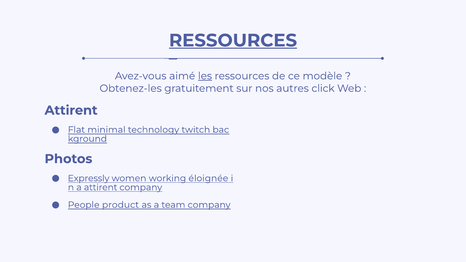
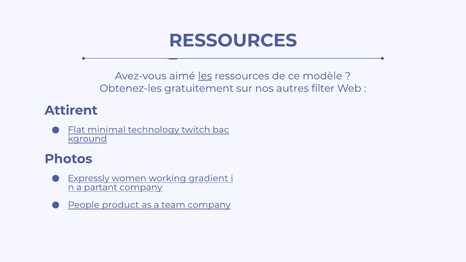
RESSOURCES underline: present -> none (233, 40)
click: click -> filter (323, 88)
éloignée: éloignée -> gradient (208, 178)
a attirent: attirent -> partant (101, 187)
